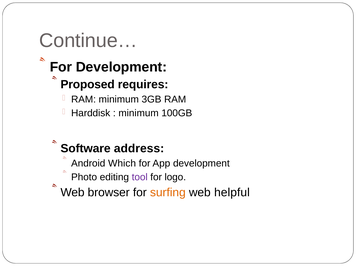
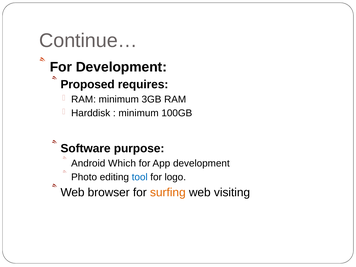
address: address -> purpose (139, 148)
tool colour: purple -> blue (140, 177)
helpful: helpful -> visiting (232, 192)
